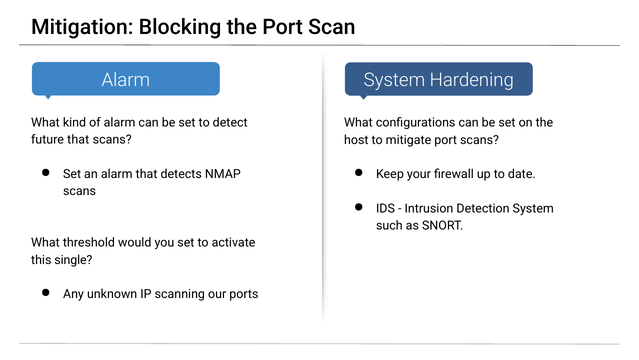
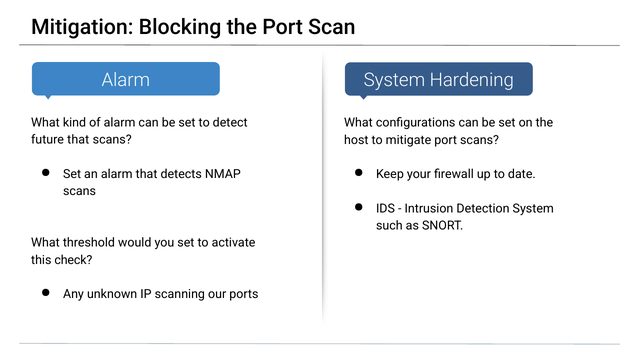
single: single -> check (73, 260)
